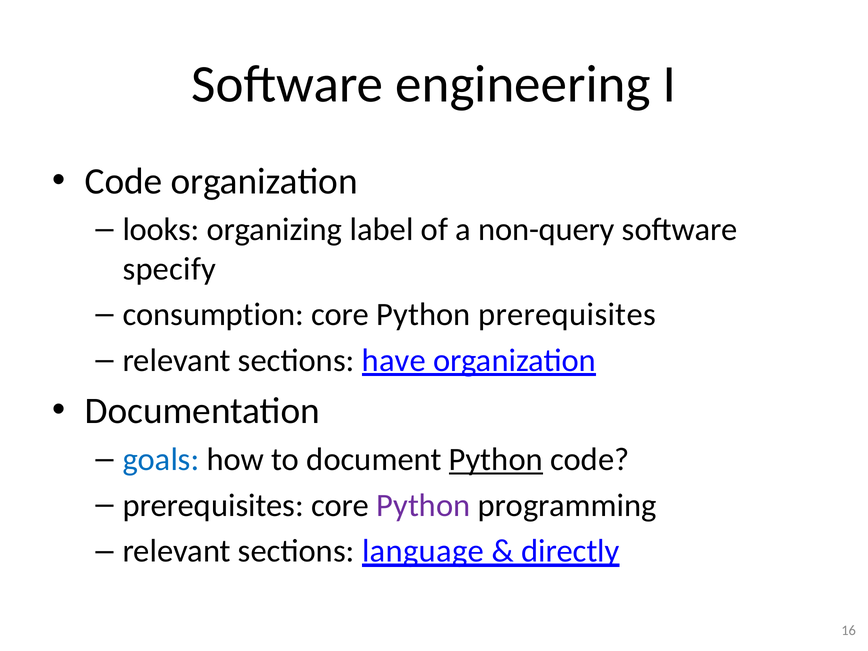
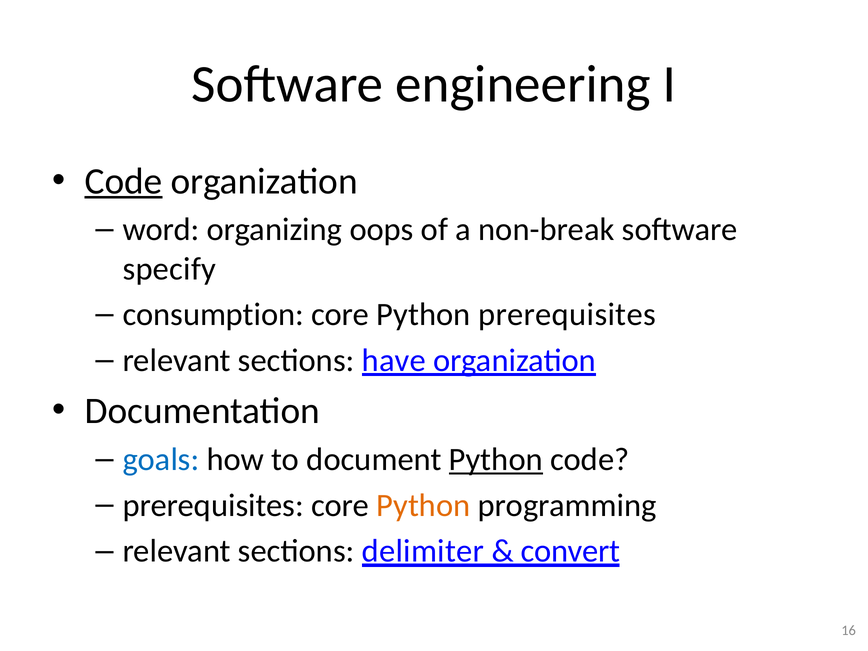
Code underline: none -> present (124, 181)
looks: looks -> word (161, 230)
label: label -> oops (382, 230)
non-query: non-query -> non-break (546, 230)
Python colour: purple -> orange (423, 505)
language: language -> delimiter (423, 551)
directly: directly -> convert (570, 551)
